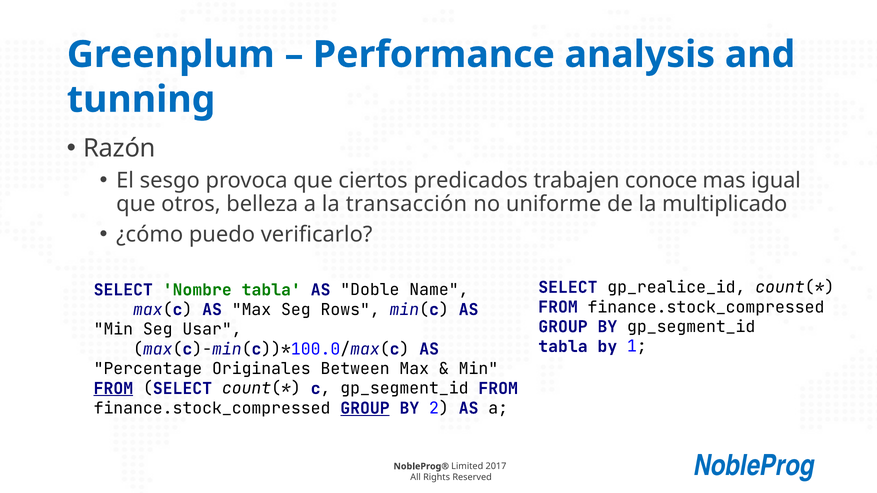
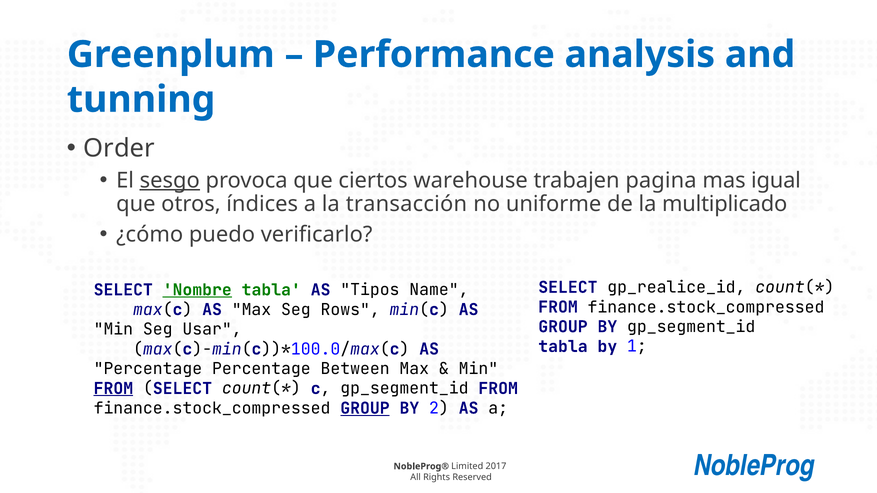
Razón: Razón -> Order (119, 148)
sesgo underline: none -> present (170, 181)
predicados: predicados -> warehouse (471, 181)
conoce: conoce -> pagina (661, 181)
belleza: belleza -> índices (262, 204)
Nombre underline: none -> present (197, 290)
Doble: Doble -> Tipos (370, 290)
Percentage Originales: Originales -> Percentage (261, 369)
